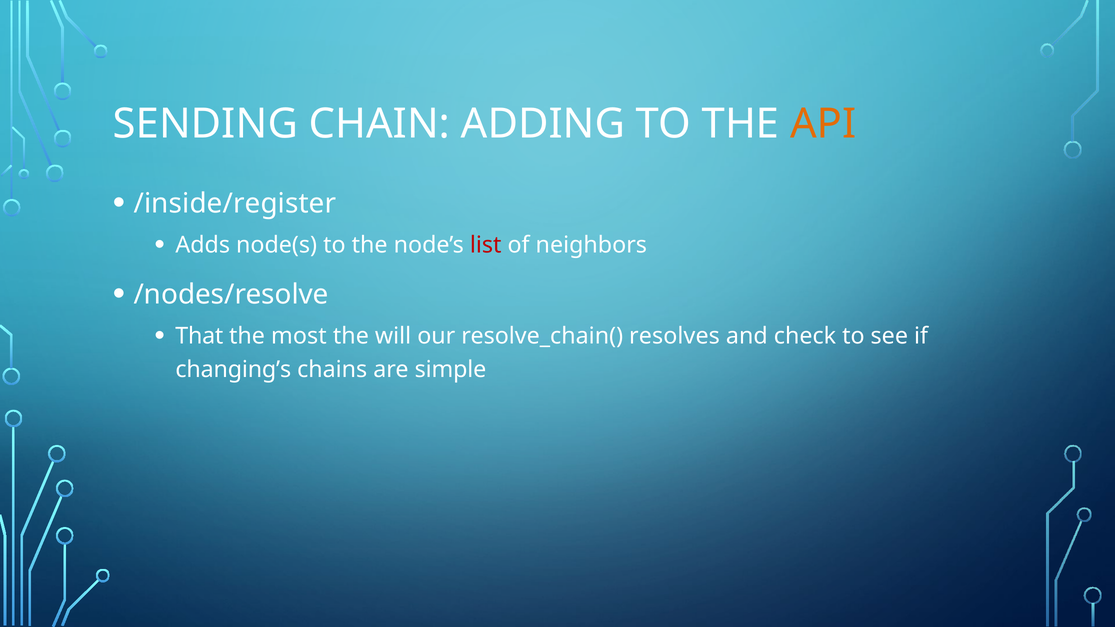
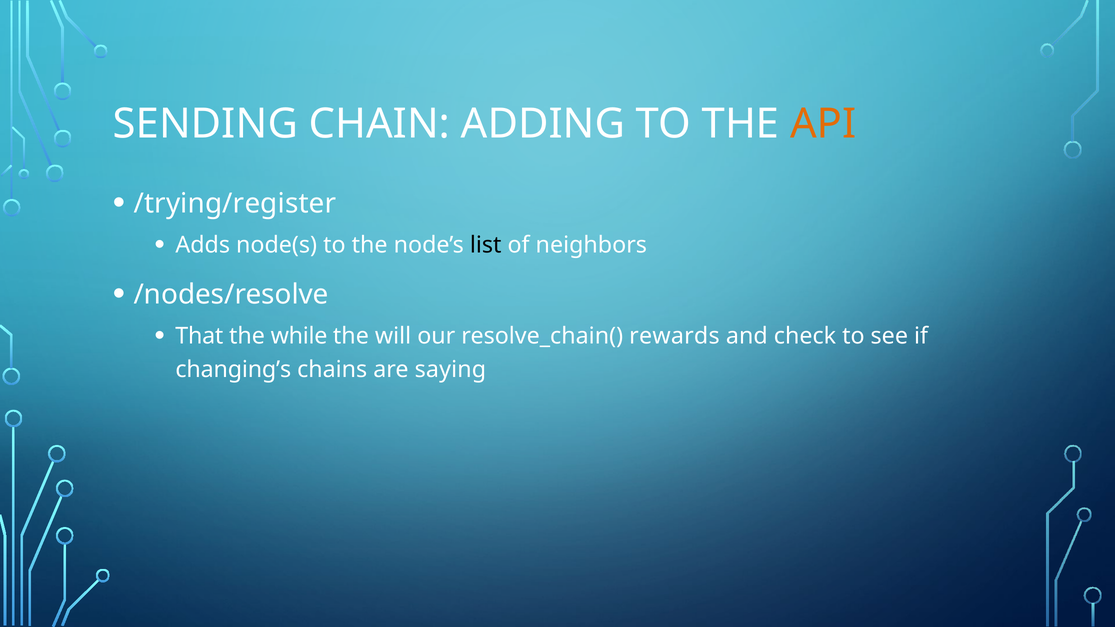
/inside/register: /inside/register -> /trying/register (235, 203)
list colour: red -> black (486, 245)
most: most -> while (299, 336)
resolves: resolves -> rewards (674, 336)
simple: simple -> saying (450, 370)
